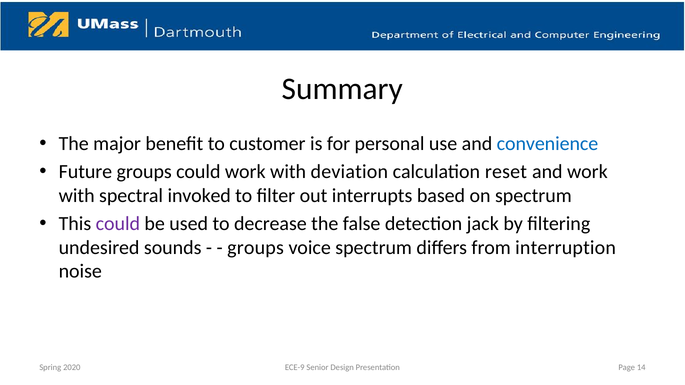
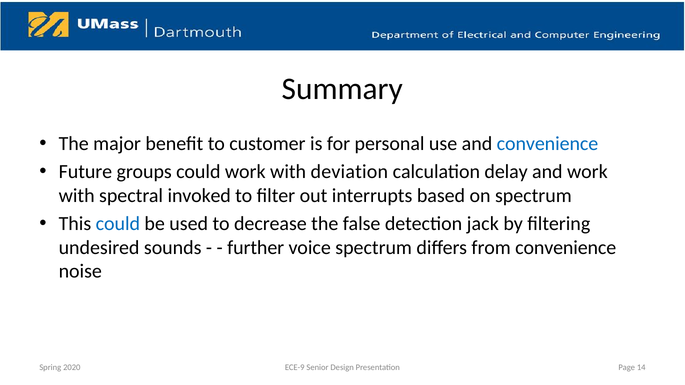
reset: reset -> delay (506, 172)
could colour: purple -> blue (118, 224)
groups: groups -> further (256, 248)
from interruption: interruption -> convenience (566, 248)
